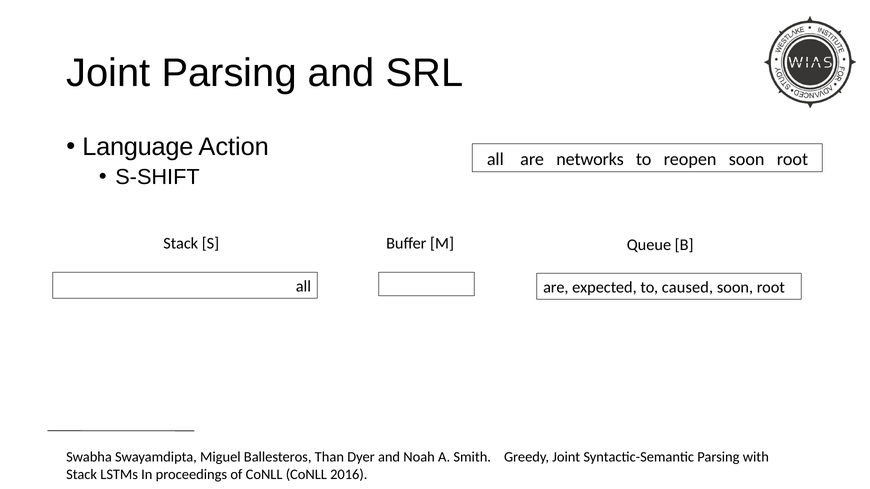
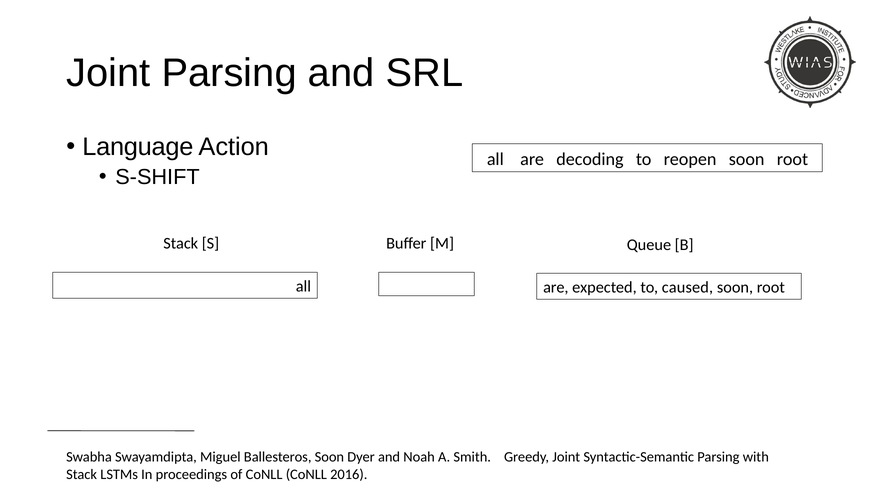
networks: networks -> decoding (590, 159)
Ballesteros Than: Than -> Soon (329, 457)
